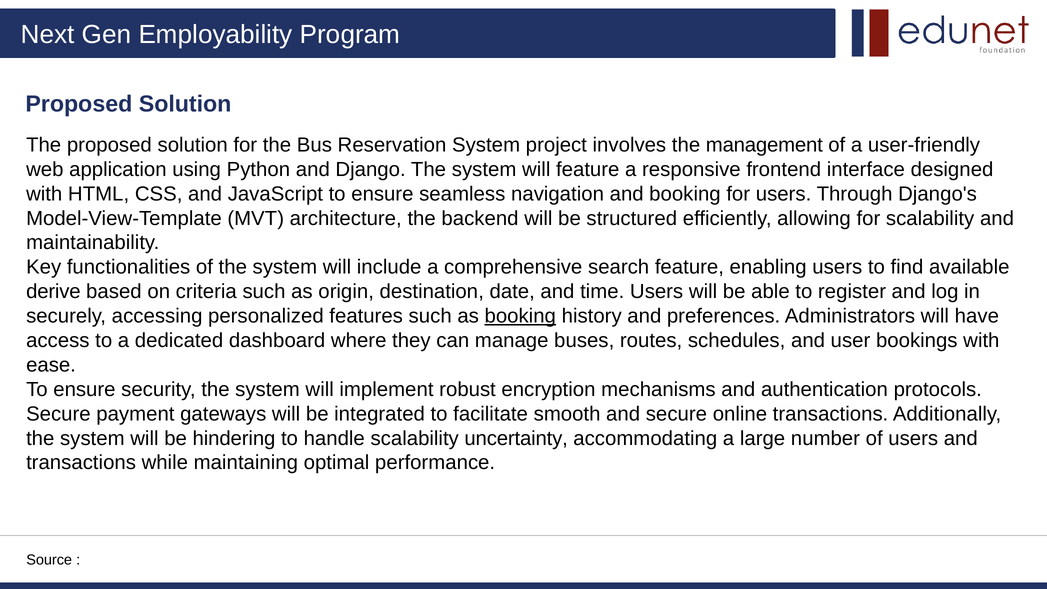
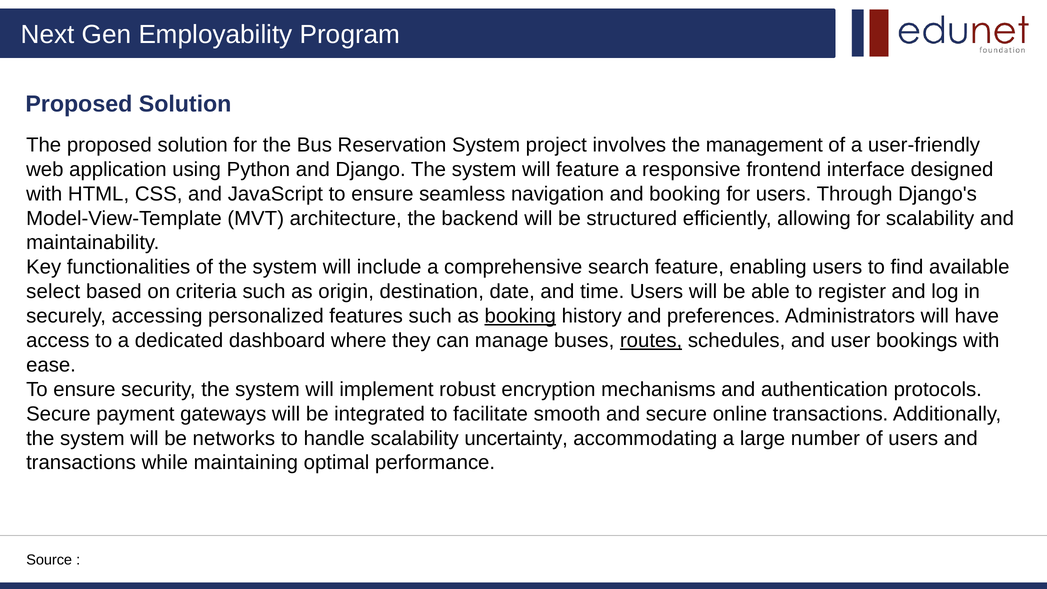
derive: derive -> select (53, 292)
routes underline: none -> present (651, 341)
hindering: hindering -> networks (234, 438)
